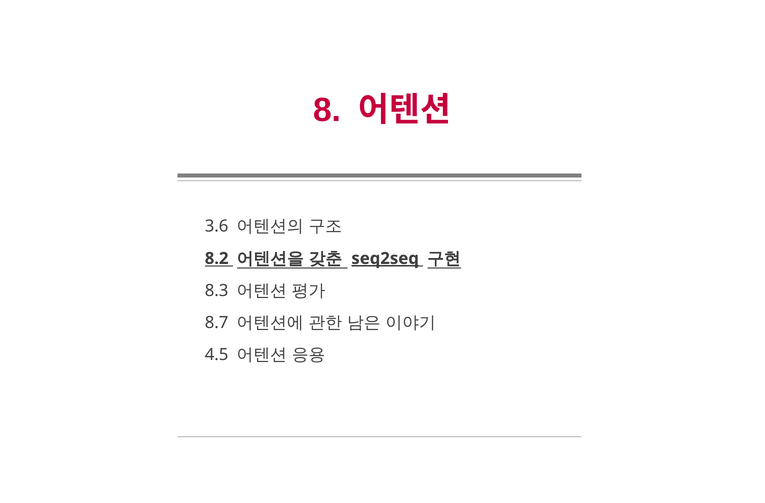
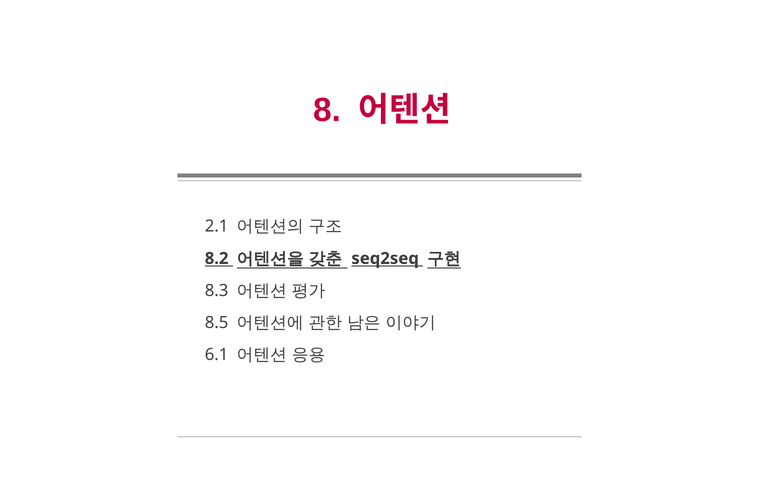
3.6: 3.6 -> 2.1 (217, 226)
seq2seq underline: present -> none (385, 258)
8.7: 8.7 -> 8.5 (217, 322)
4.5: 4.5 -> 6.1 (217, 354)
